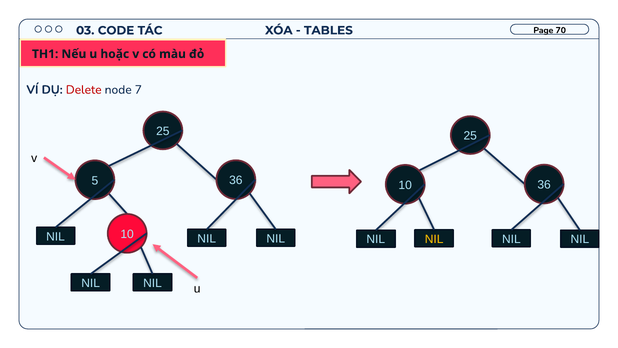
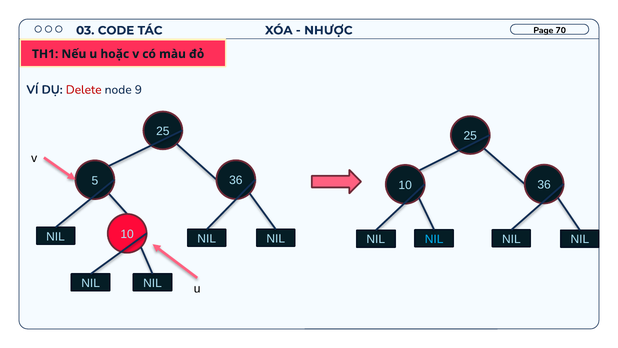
TABLES: TABLES -> NHƯỢC (328, 30)
7: 7 -> 9 (138, 90)
NIL colour: yellow -> light blue (434, 239)
